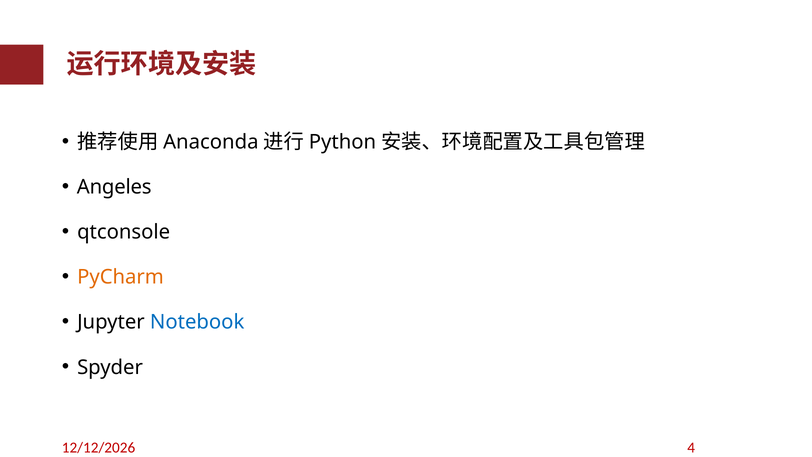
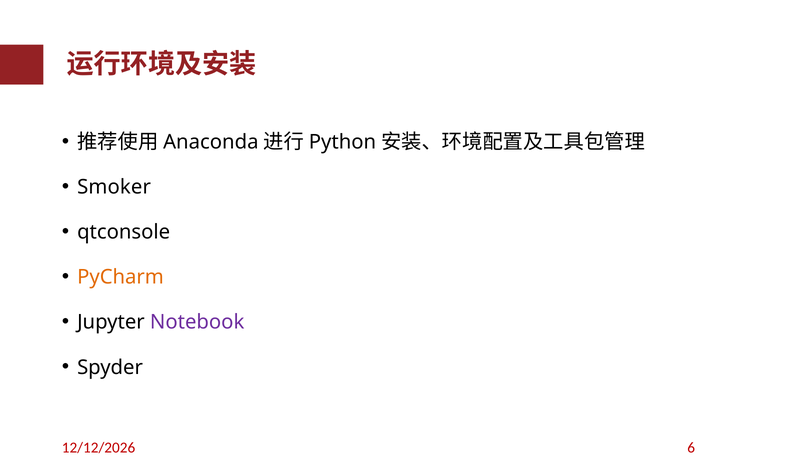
Angeles: Angeles -> Smoker (114, 187)
Notebook colour: blue -> purple (197, 322)
4: 4 -> 6 (691, 447)
